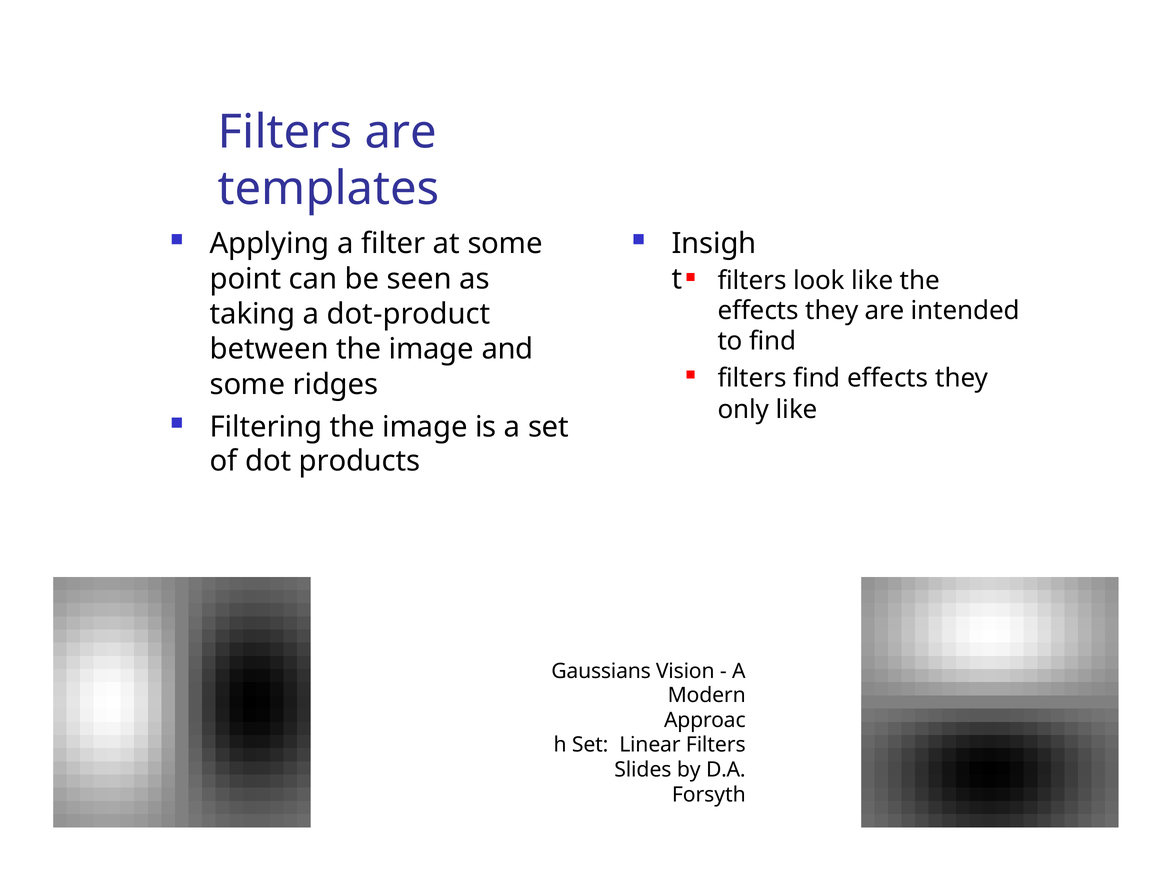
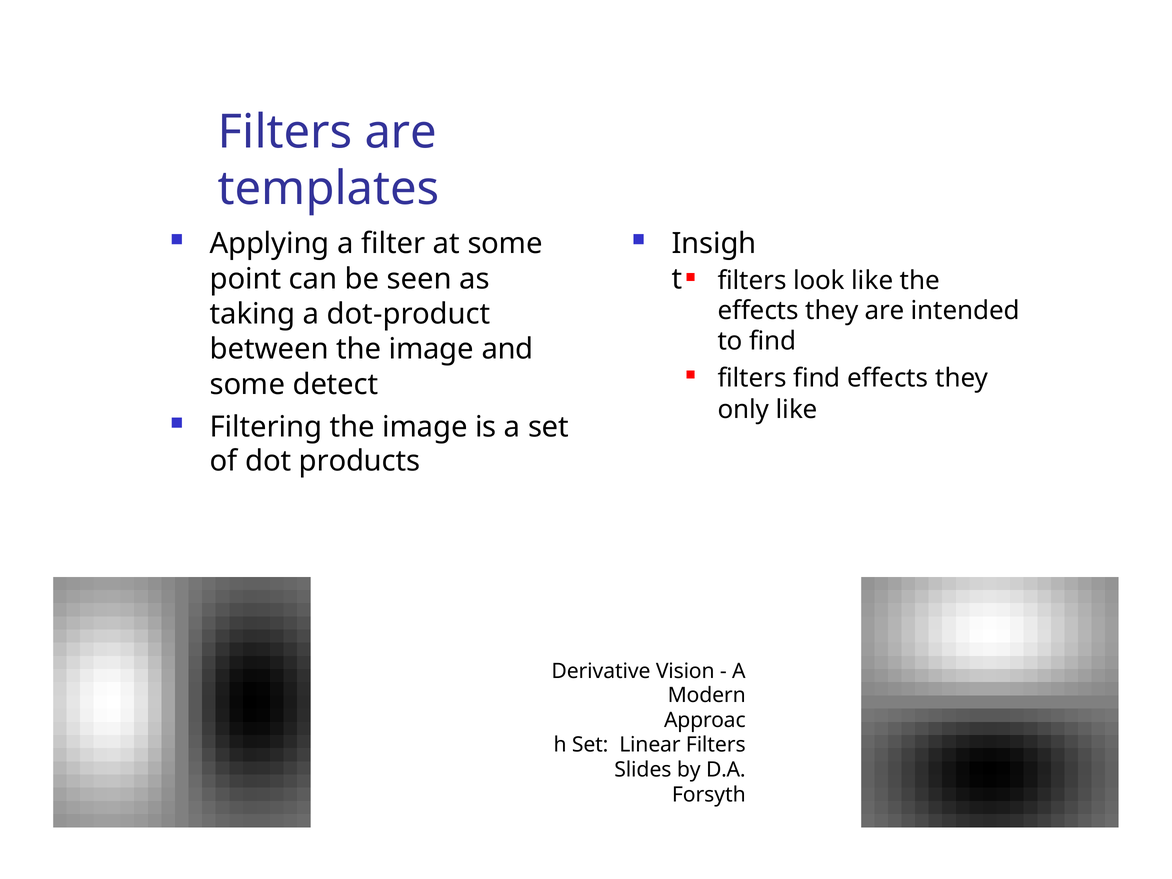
ridges: ridges -> detect (335, 384)
Gaussians: Gaussians -> Derivative (601, 671)
